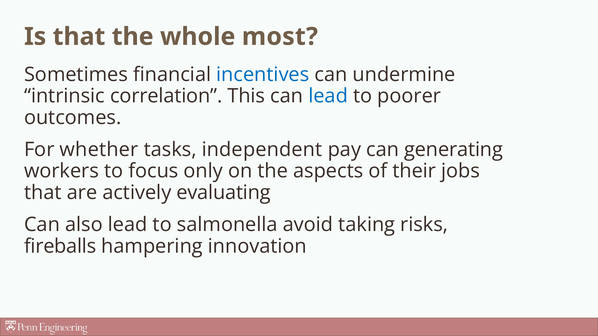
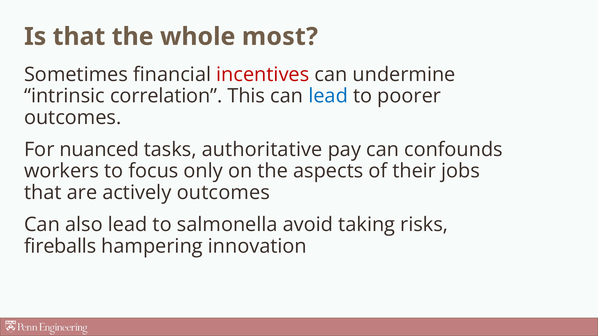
incentives colour: blue -> red (263, 75)
whether: whether -> nuanced (99, 150)
independent: independent -> authoritative (262, 150)
generating: generating -> confounds (453, 150)
actively evaluating: evaluating -> outcomes (223, 193)
